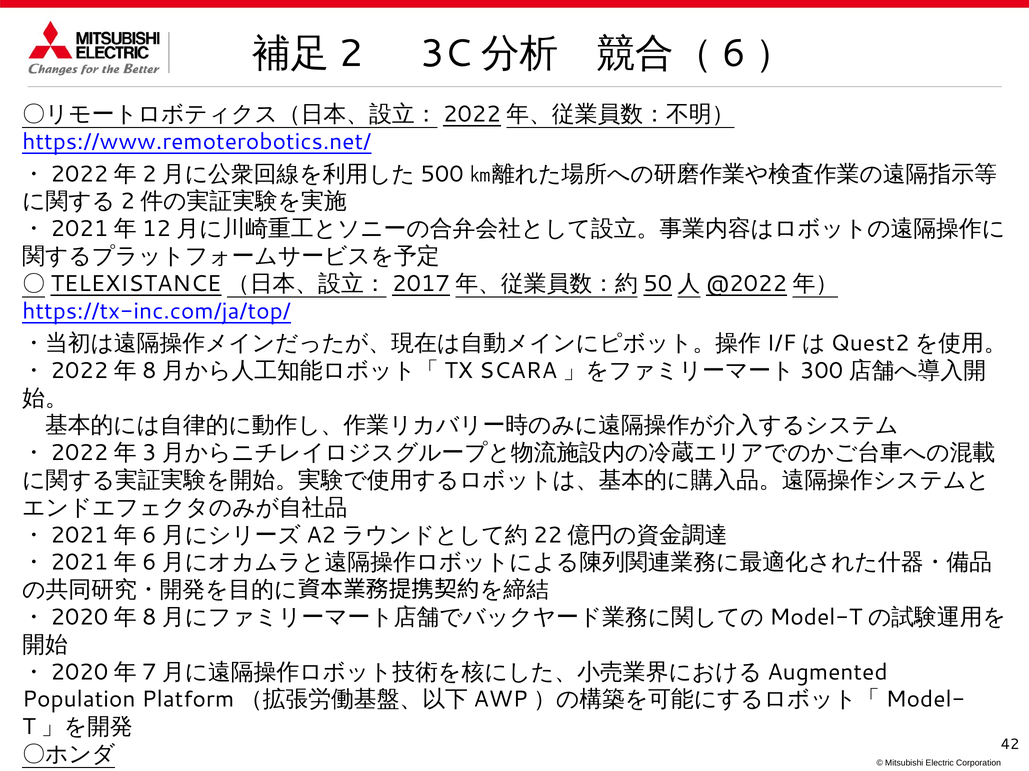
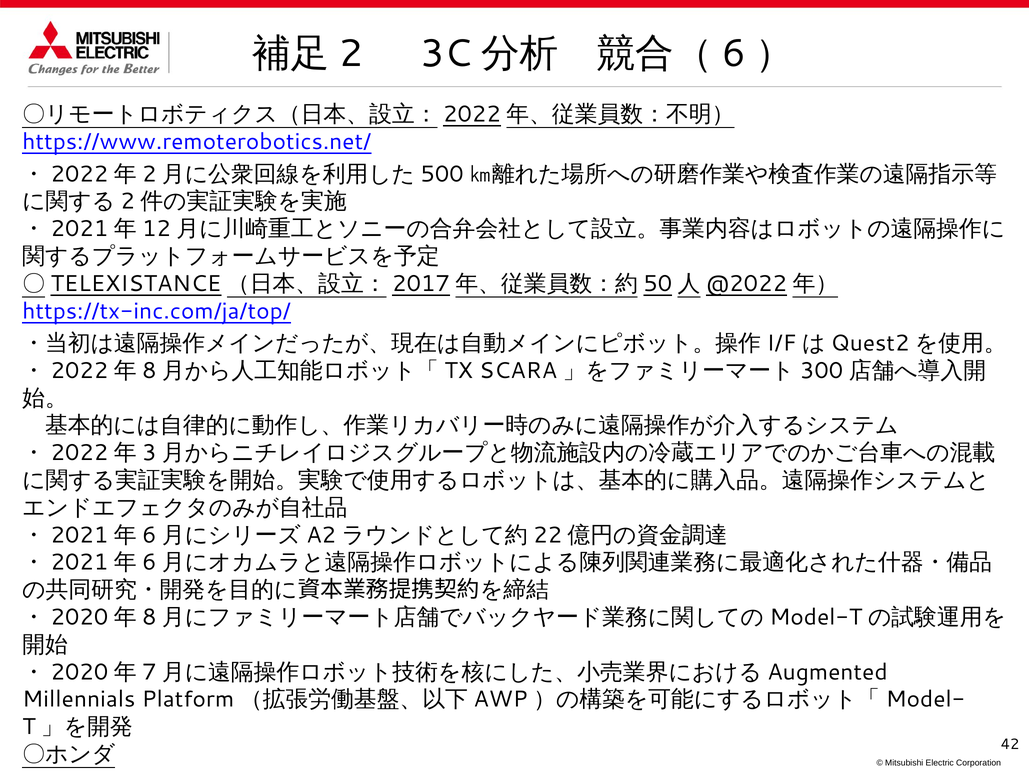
Population: Population -> Millennials (79, 700)
